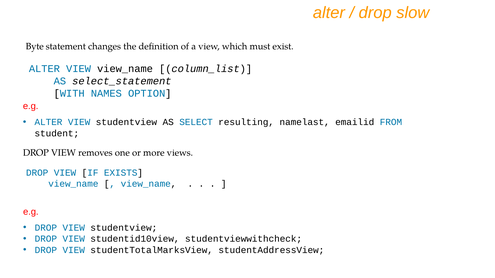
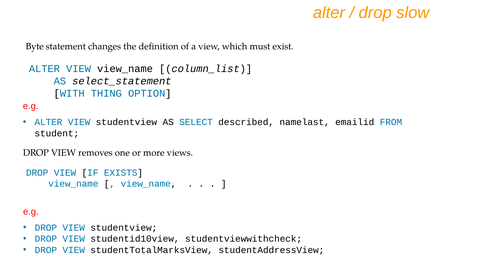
NAMES: NAMES -> THING (106, 94)
resulting: resulting -> described (246, 122)
